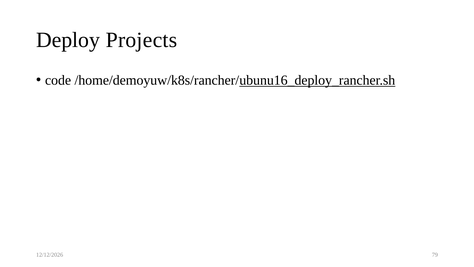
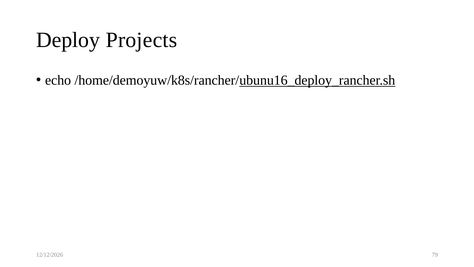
code: code -> echo (58, 80)
